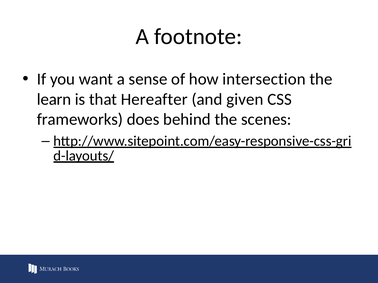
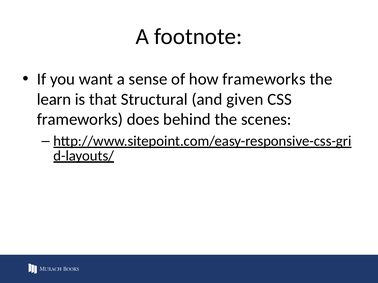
how intersection: intersection -> frameworks (264, 79)
Hereafter: Hereafter -> Structural (154, 99)
